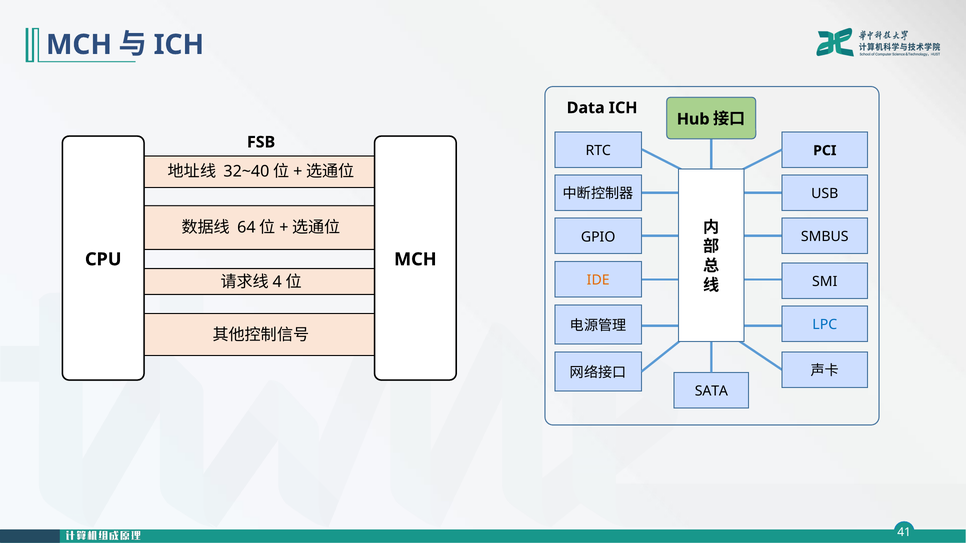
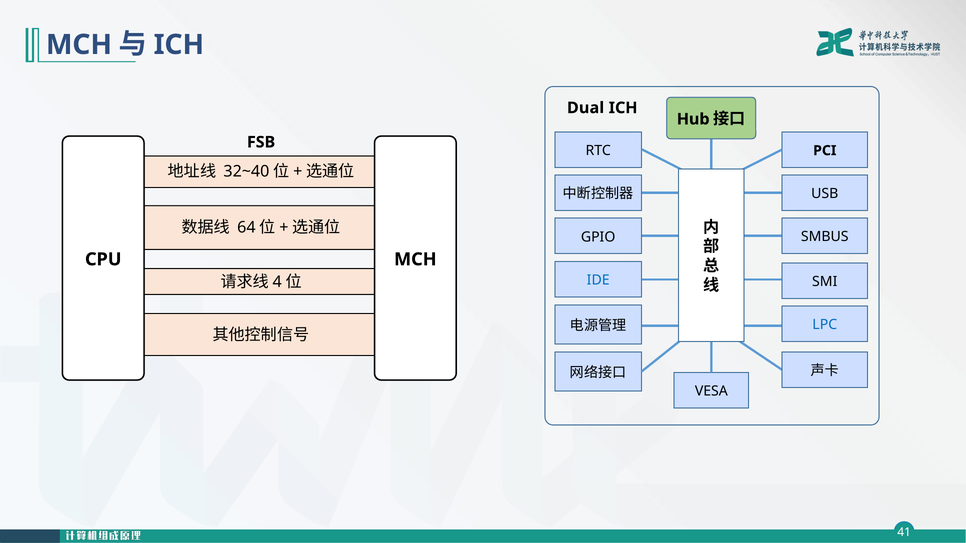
Data: Data -> Dual (586, 108)
IDE colour: orange -> blue (598, 280)
SATA: SATA -> VESA (711, 391)
